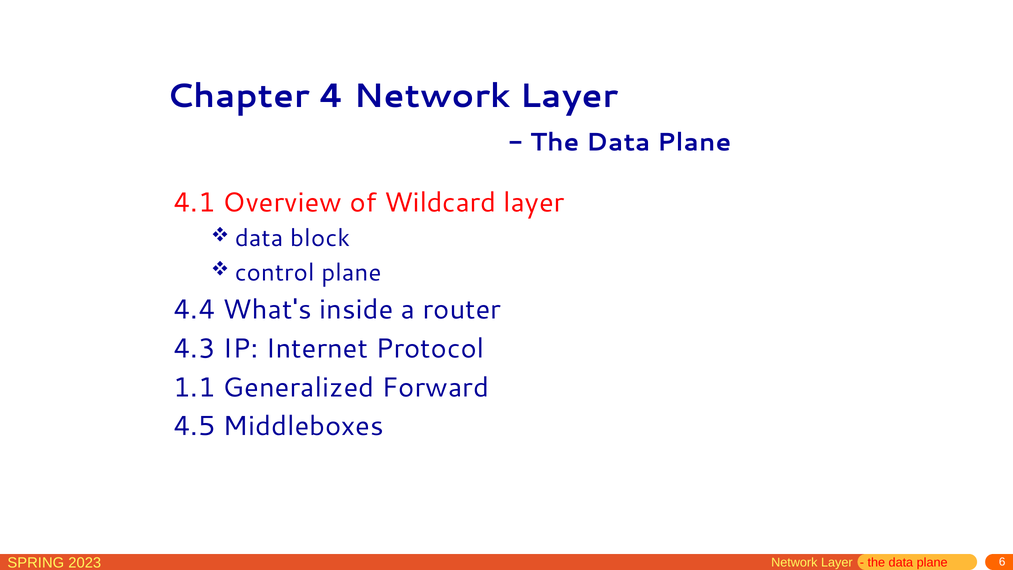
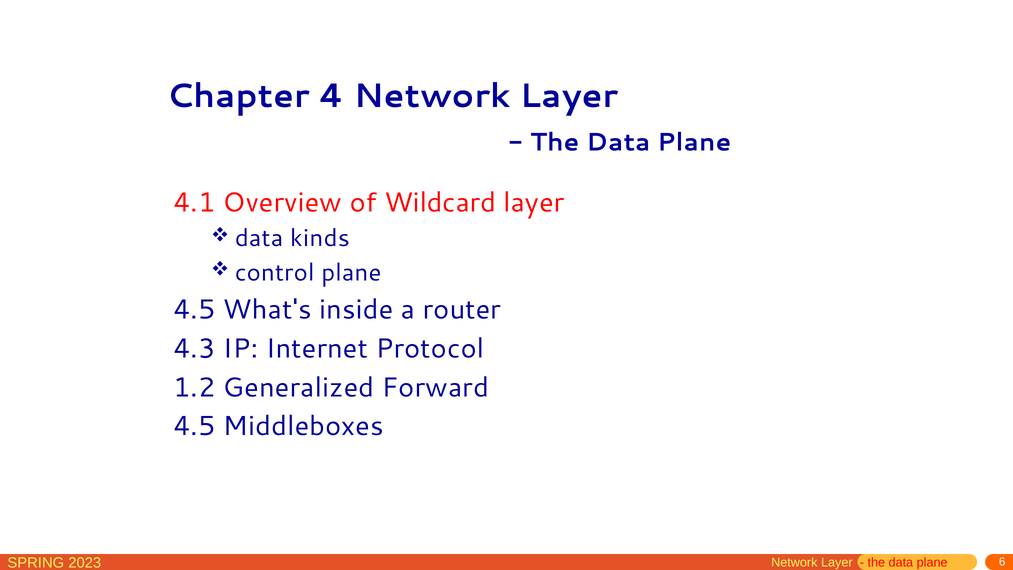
block: block -> kinds (320, 238)
4.4: 4.4 -> 4.5 (194, 310)
1.1: 1.1 -> 1.2 (194, 387)
